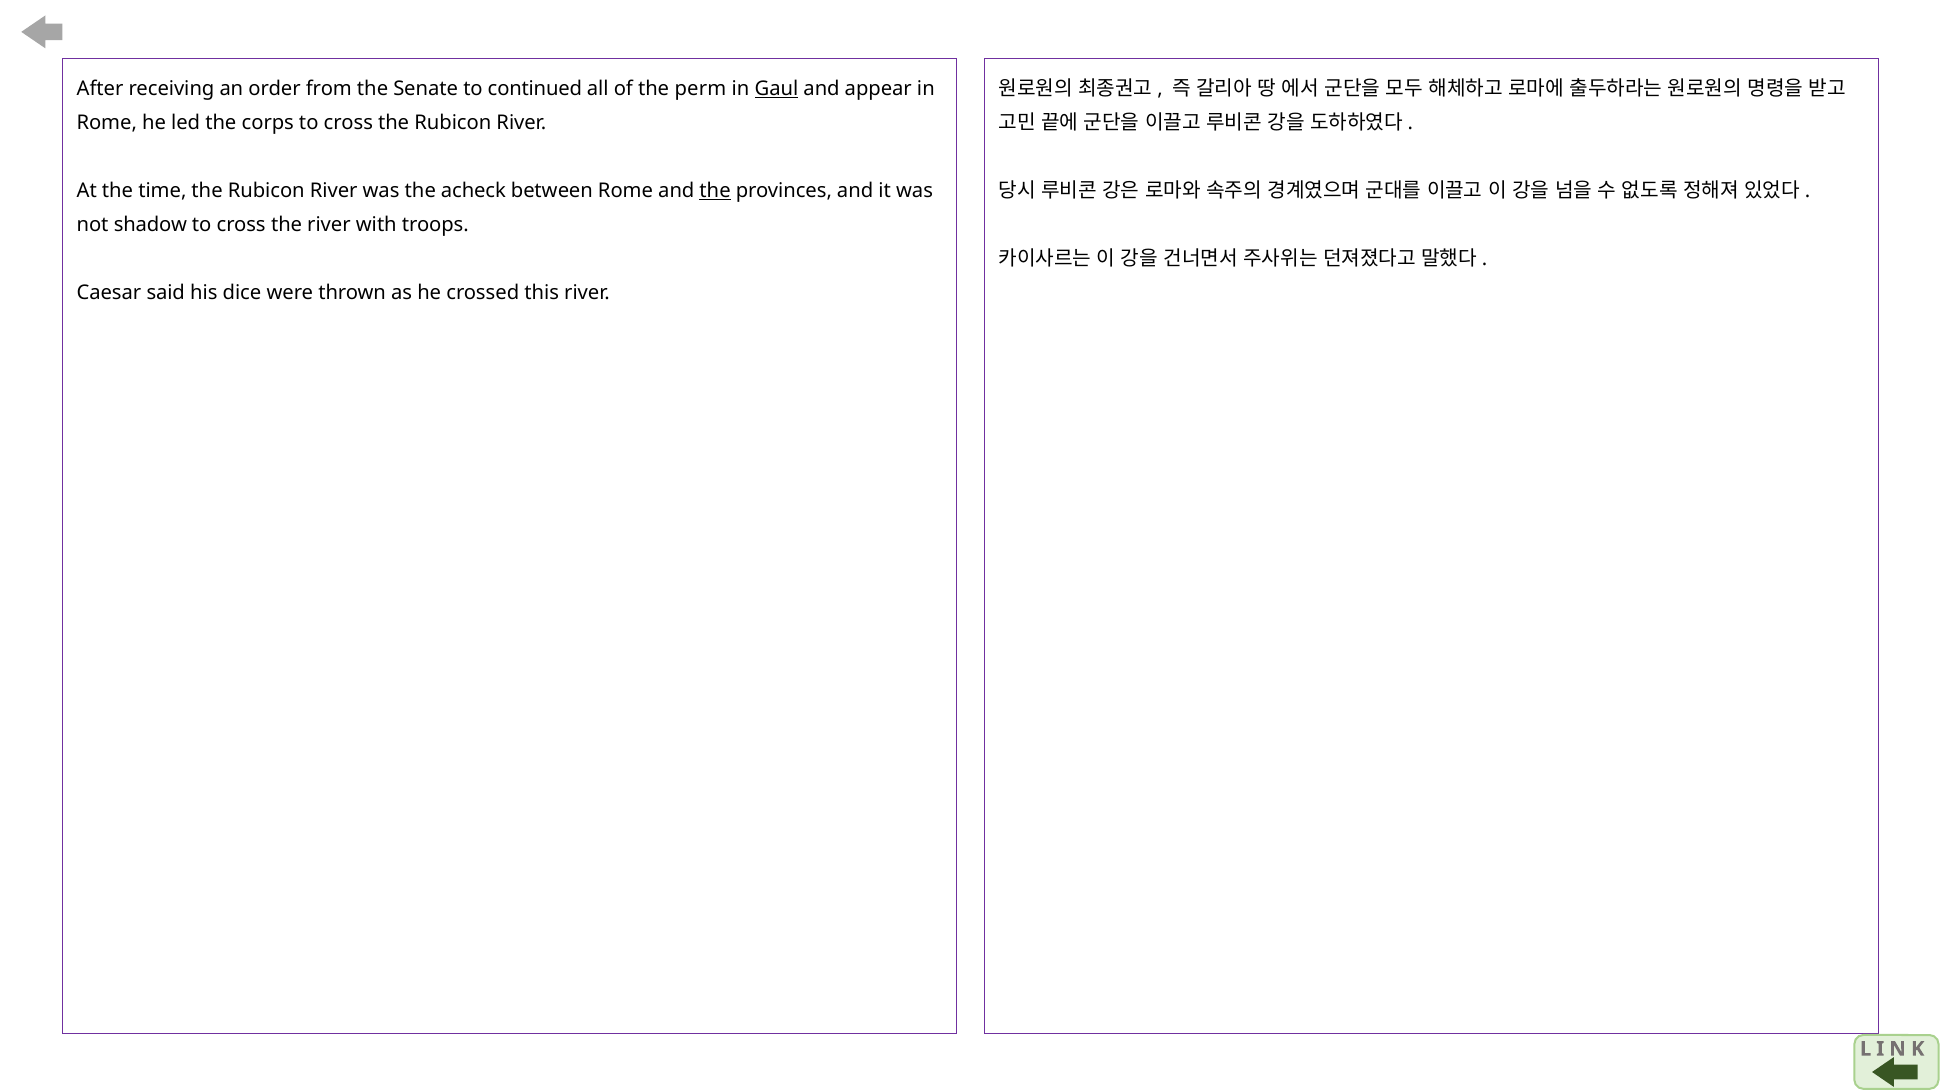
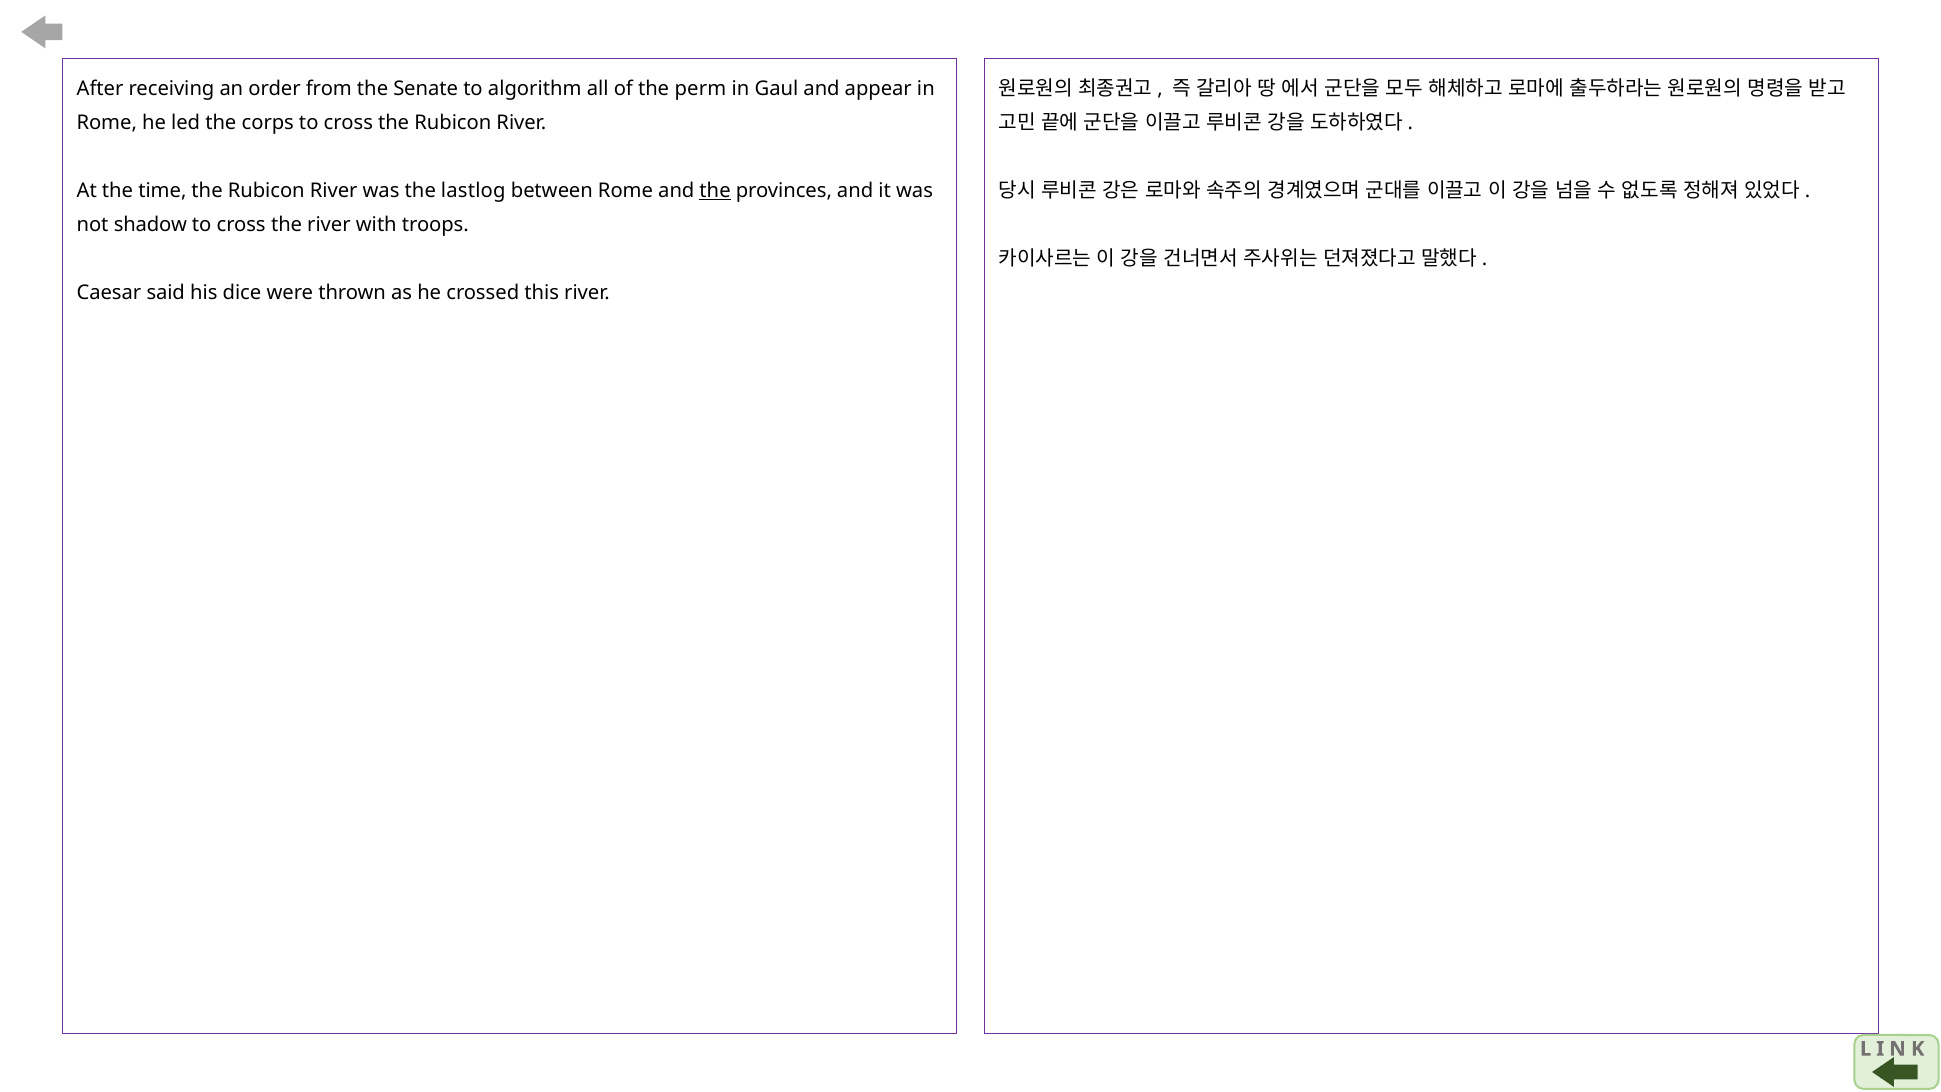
continued: continued -> algorithm (535, 89)
Gaul underline: present -> none (777, 89)
acheck: acheck -> lastlog (473, 191)
